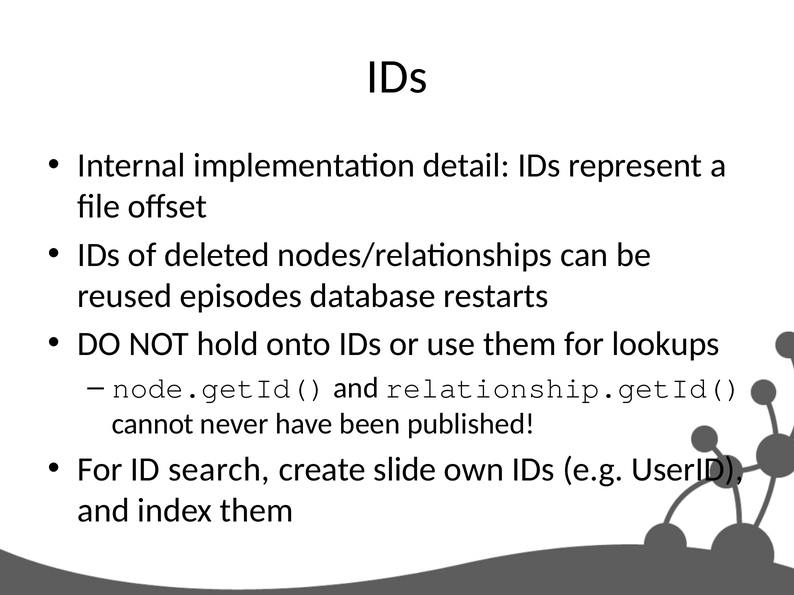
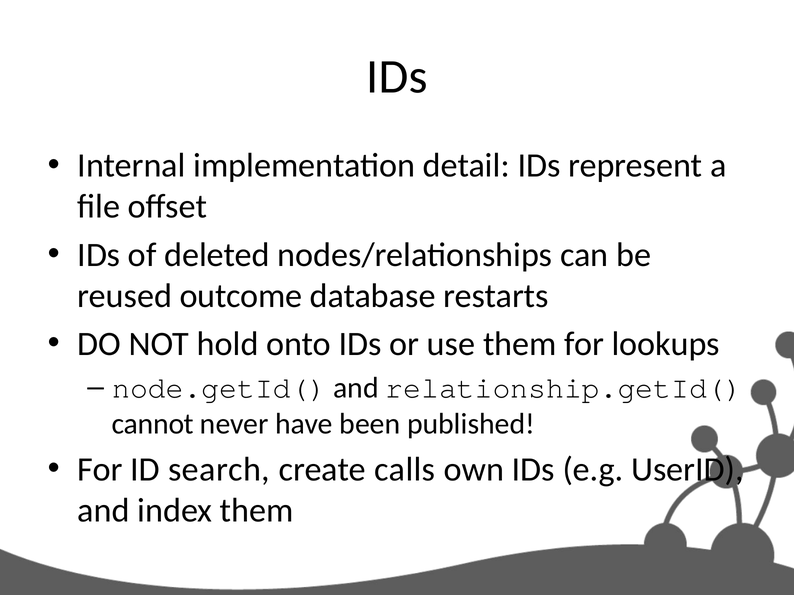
episodes: episodes -> outcome (241, 296)
slide: slide -> calls (405, 470)
